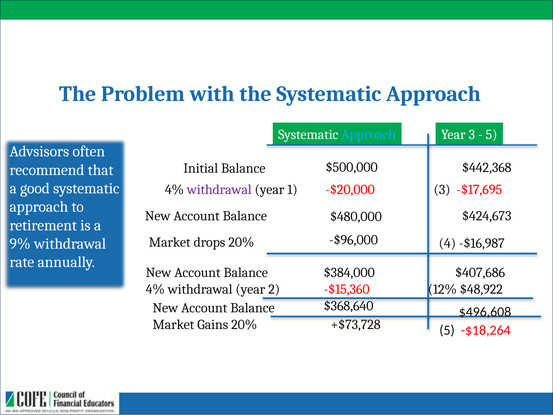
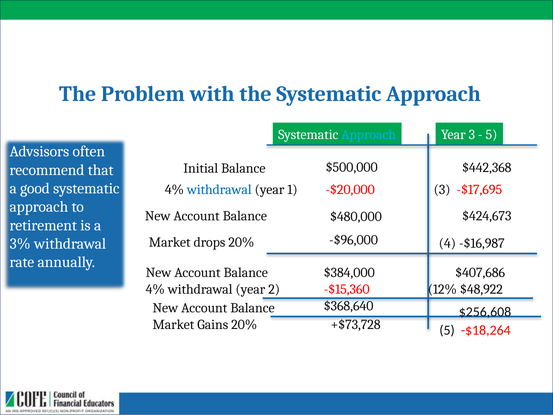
withdrawal colour: purple -> blue (219, 189)
9%: 9% -> 3% (20, 244)
$496,608: $496,608 -> $256,608 (485, 312)
